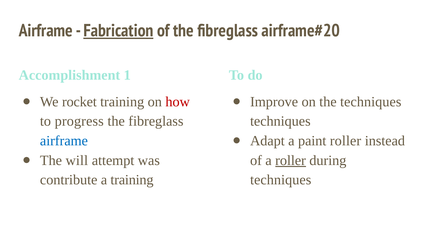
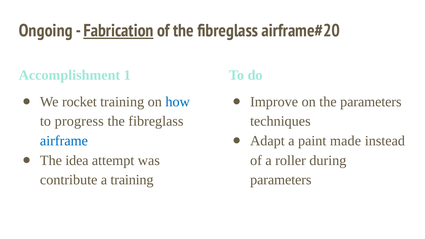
Airframe: Airframe -> Ongoing (46, 31)
how colour: red -> blue (178, 102)
the techniques: techniques -> parameters (371, 102)
paint roller: roller -> made (346, 141)
will: will -> idea (77, 160)
roller underline: present -> none (291, 160)
techniques: techniques -> parameters (281, 180)
